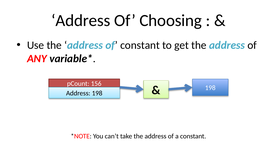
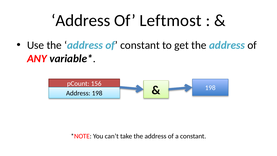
Choosing: Choosing -> Leftmost (171, 20)
